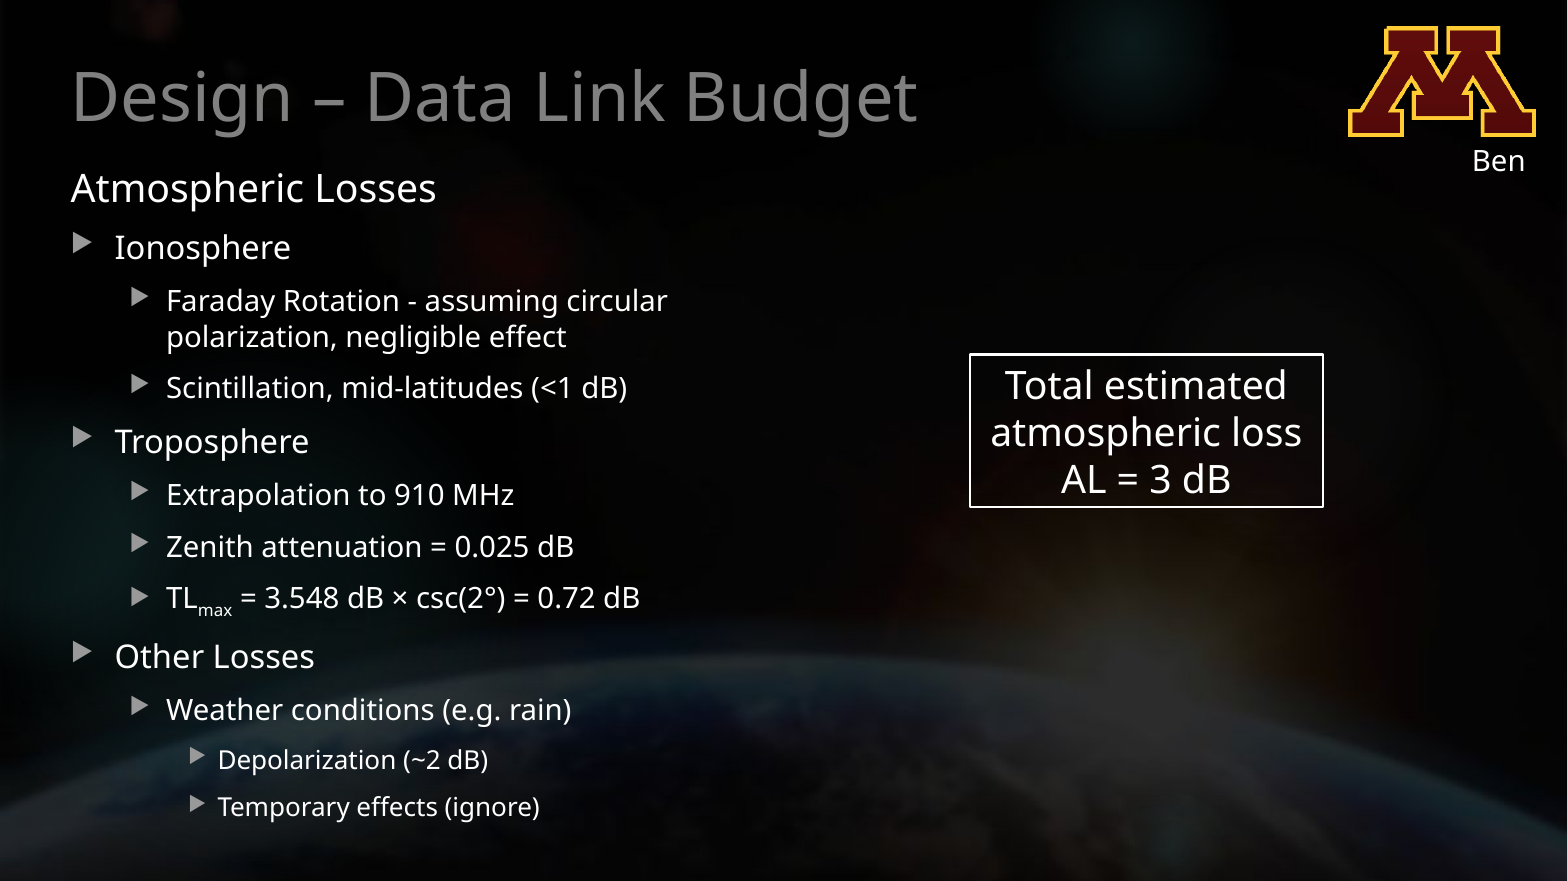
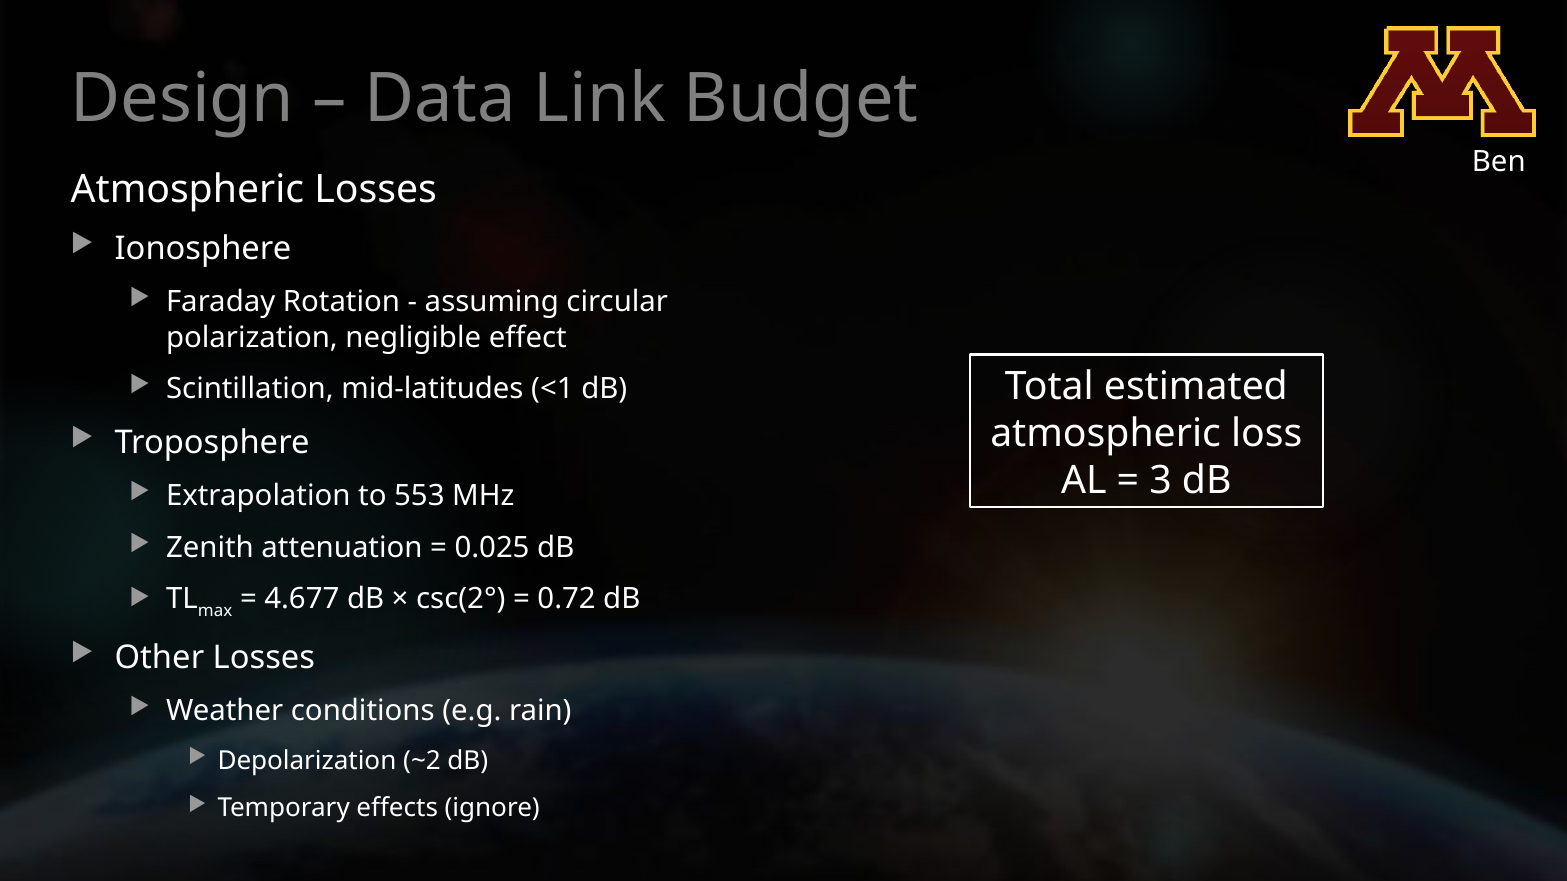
910: 910 -> 553 (419, 496)
3.548: 3.548 -> 4.677 (302, 599)
